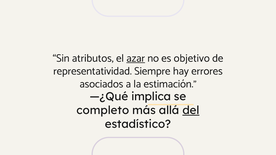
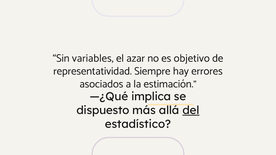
atributos: atributos -> variables (93, 58)
azar underline: present -> none (136, 58)
completo: completo -> dispuesto (103, 110)
